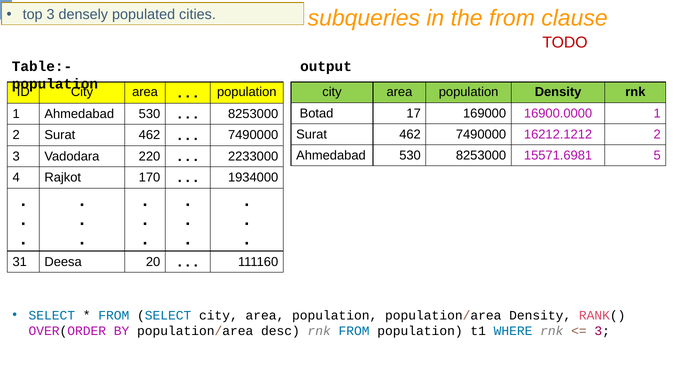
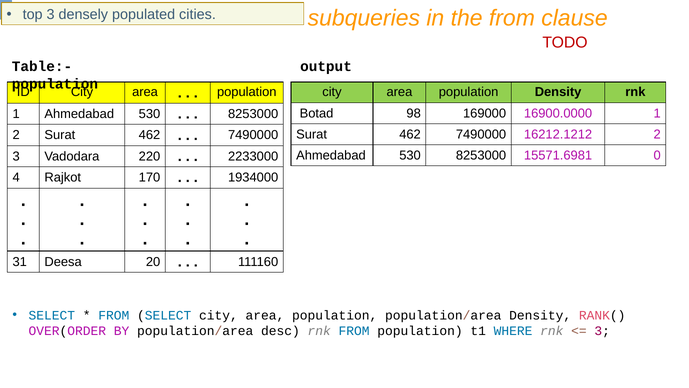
17: 17 -> 98 (414, 114)
5: 5 -> 0 (657, 155)
